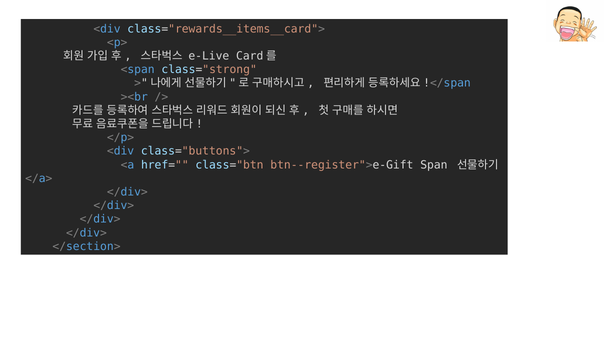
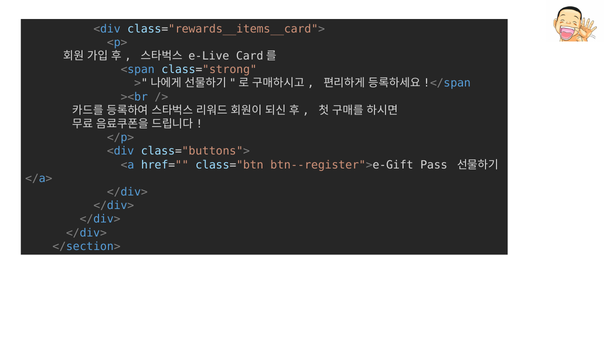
Span: Span -> Pass (434, 165)
